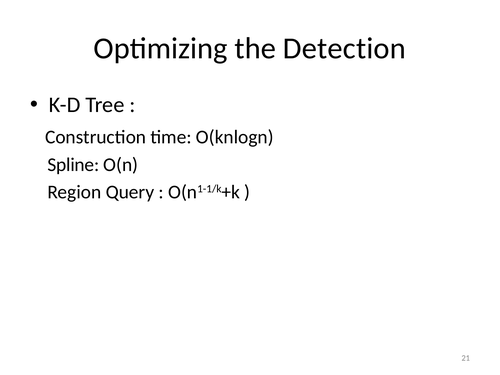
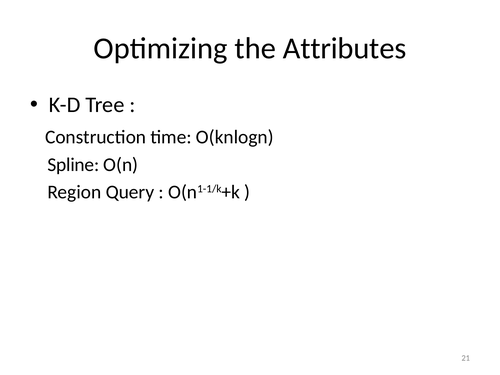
Detection: Detection -> Attributes (345, 48)
